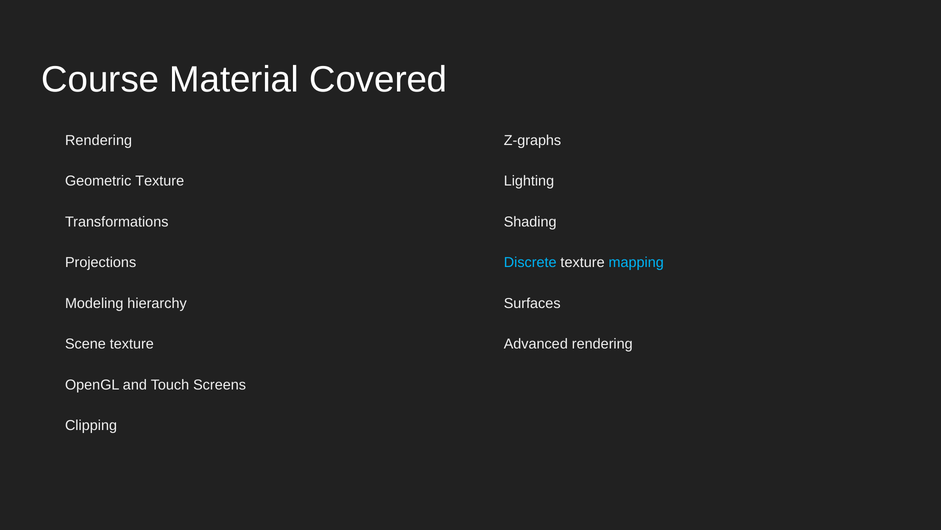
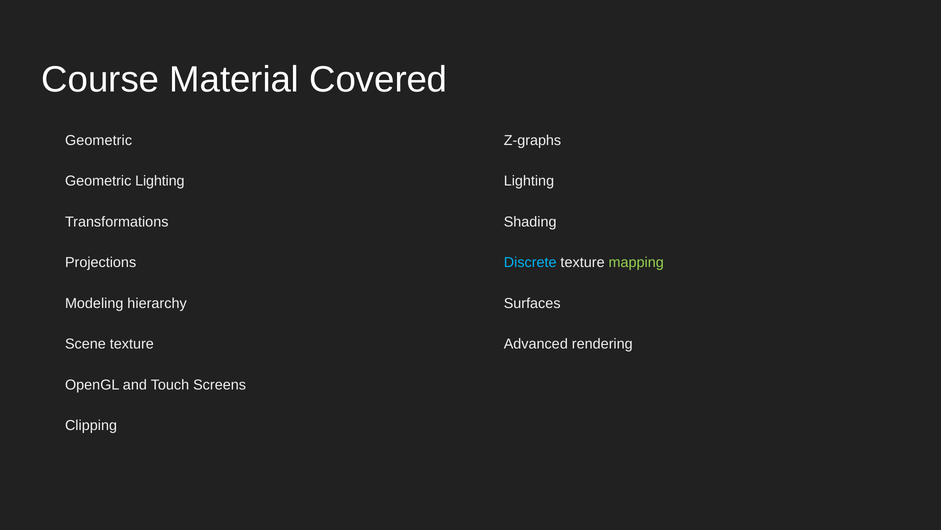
Rendering: Rendering -> Geometric (99, 140)
Geometric Texture: Texture -> Lighting (160, 181)
mapping colour: light blue -> light green (636, 262)
